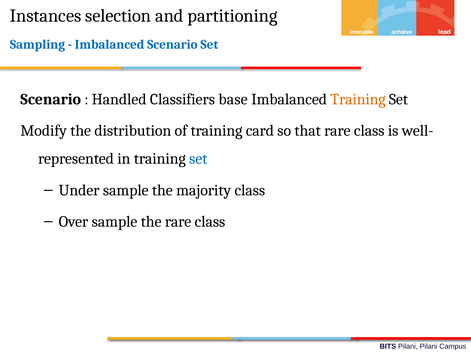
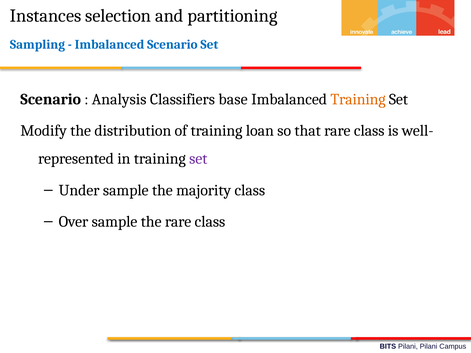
Handled: Handled -> Analysis (119, 99)
card: card -> loan (260, 131)
set colour: blue -> purple (198, 159)
